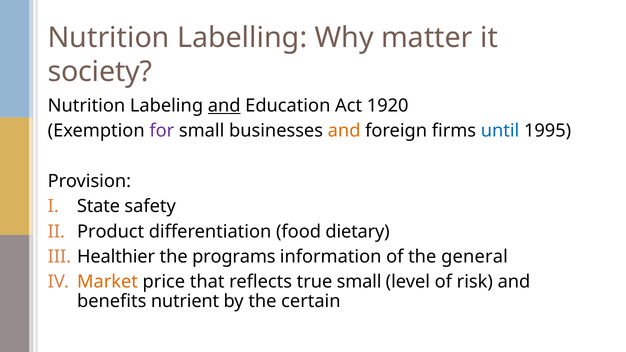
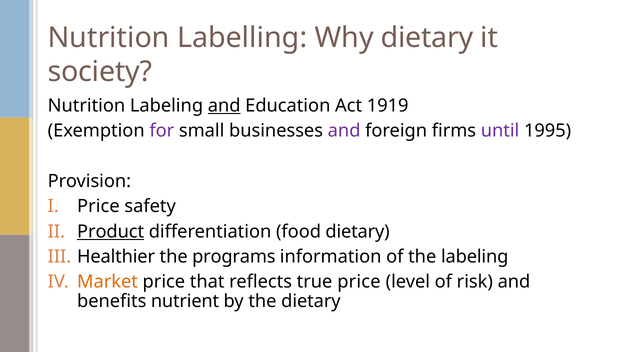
Why matter: matter -> dietary (427, 38)
1920: 1920 -> 1919 (388, 106)
and colour: orange -> purple (344, 131)
until colour: blue -> purple (500, 131)
State: State -> Price (98, 206)
Product underline: none -> present (111, 232)
the general: general -> labeling (475, 257)
true small: small -> price (359, 282)
the certain: certain -> dietary (311, 302)
